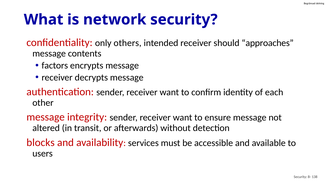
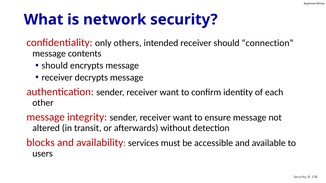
approaches: approaches -> connection (268, 43)
factors: factors -> should (55, 66)
